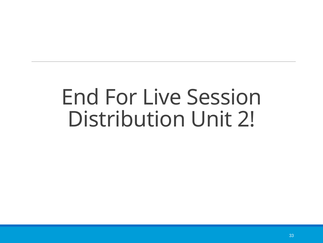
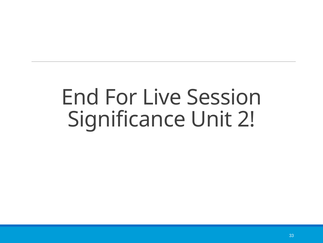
Distribution: Distribution -> Significance (127, 119)
